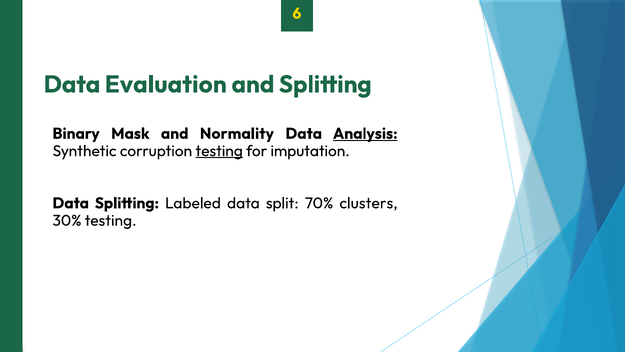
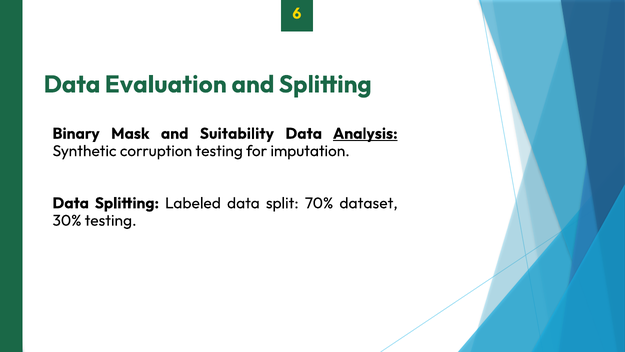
Normality: Normality -> Suitability (237, 133)
testing underline: present -> none (219, 151)
clusters: clusters -> dataset (369, 203)
